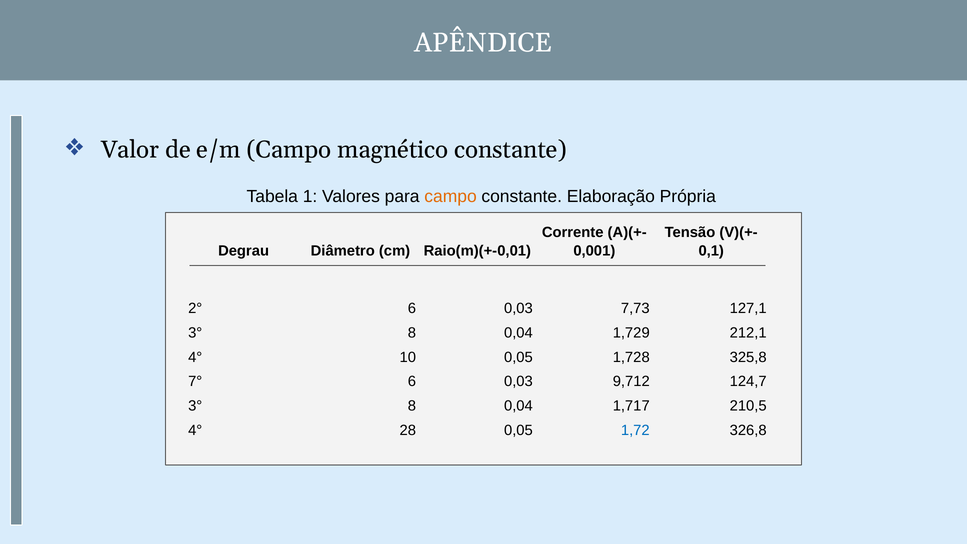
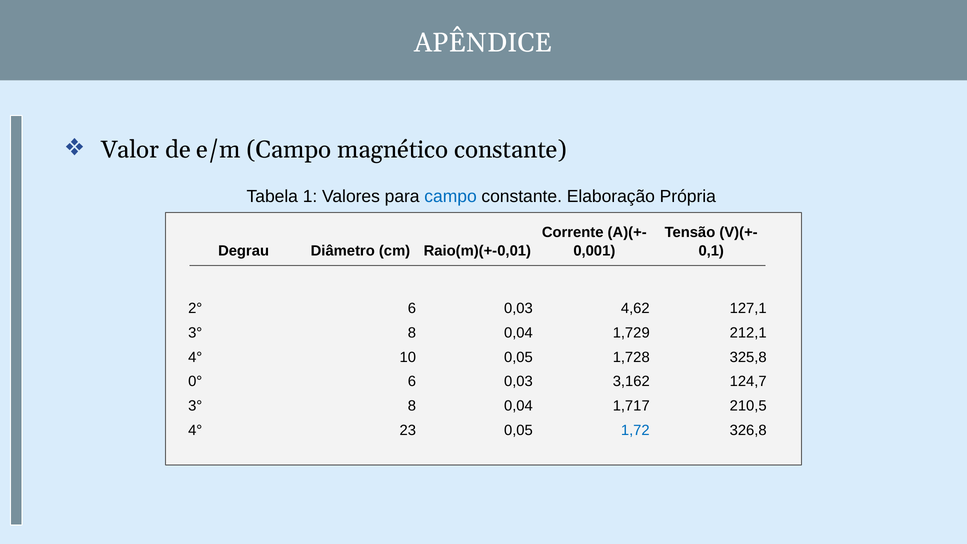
campo colour: orange -> blue (451, 197)
7,73: 7,73 -> 4,62 (635, 308)
7°: 7° -> 0° (195, 382)
9,712: 9,712 -> 3,162 (631, 382)
28: 28 -> 23 (408, 430)
